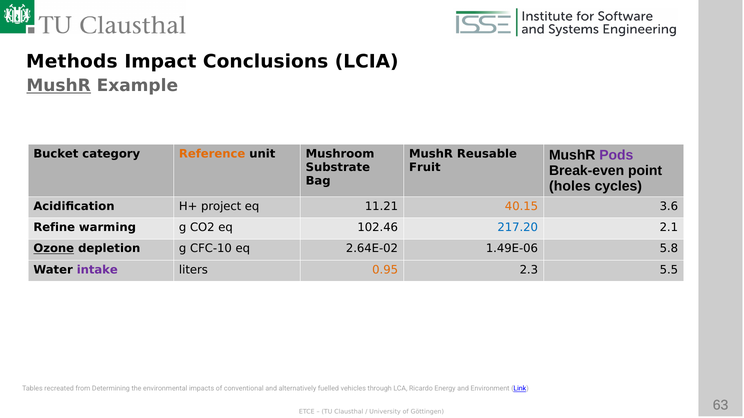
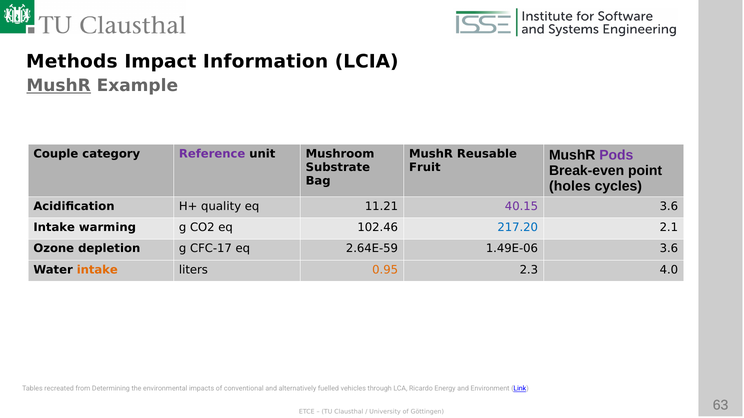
Conclusions: Conclusions -> Information (266, 62)
Bucket: Bucket -> Couple (56, 154)
Reference colour: orange -> purple (212, 154)
project: project -> quality (221, 206)
40.15 colour: orange -> purple (521, 206)
Refine: Refine -> Intake (54, 228)
Ozone underline: present -> none (54, 249)
CFC-10: CFC-10 -> CFC-17 (211, 249)
2.64E-02: 2.64E-02 -> 2.64E-59 (372, 249)
1.49E-06 5.8: 5.8 -> 3.6 (669, 249)
intake colour: purple -> orange (97, 270)
5.5: 5.5 -> 4.0 (669, 270)
